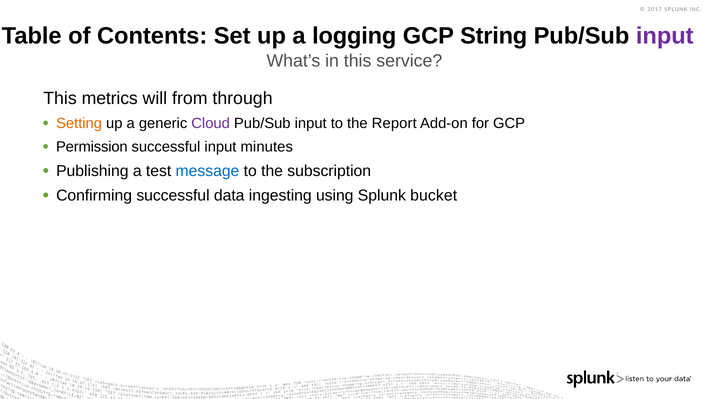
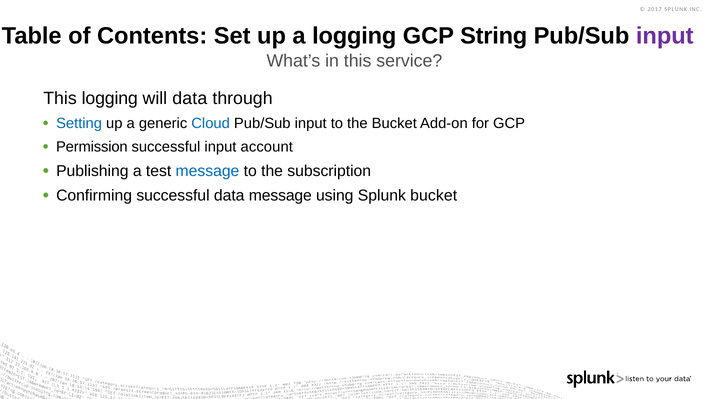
This metrics: metrics -> logging (110, 98)
will from: from -> data (190, 98)
Setting colour: orange -> blue (79, 123)
Cloud colour: purple -> blue (211, 123)
the Report: Report -> Bucket (394, 123)
minutes: minutes -> account (267, 147)
data ingesting: ingesting -> message (280, 196)
